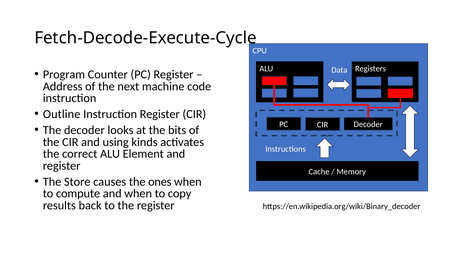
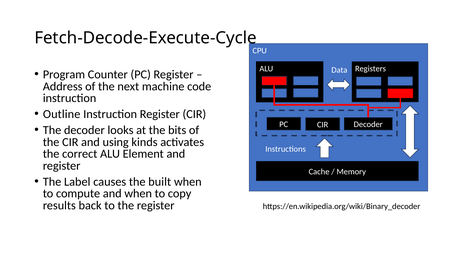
Store: Store -> Label (77, 182)
ones: ones -> built (160, 182)
